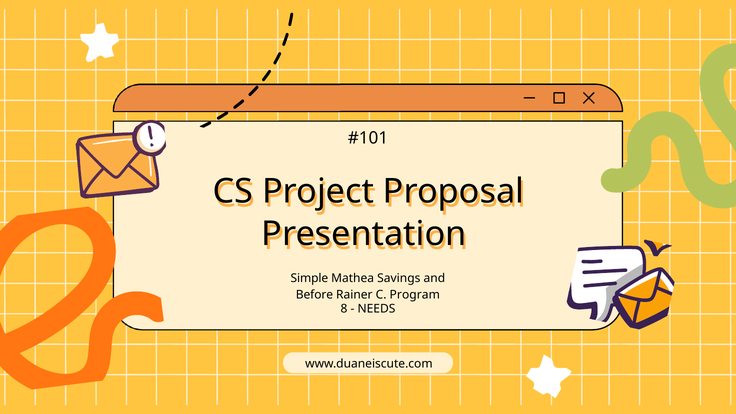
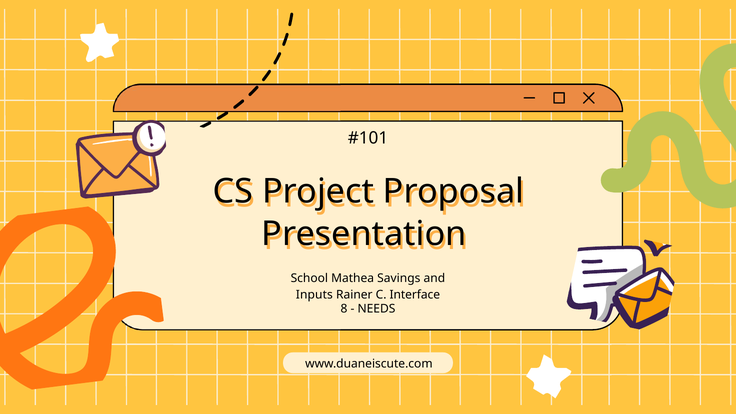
Simple: Simple -> School (309, 278)
Before: Before -> Inputs (314, 295)
Program: Program -> Interface (415, 295)
